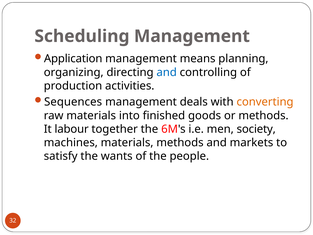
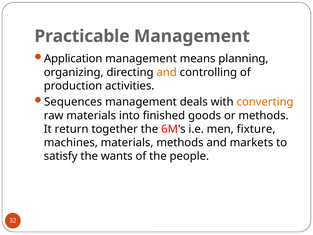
Scheduling: Scheduling -> Practicable (82, 36)
and colour: blue -> orange (167, 72)
labour: labour -> return (72, 129)
society: society -> fixture (256, 129)
